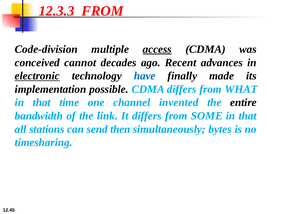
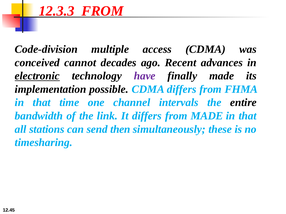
access underline: present -> none (157, 49)
have colour: blue -> purple (145, 76)
WHAT: WHAT -> FHMA (241, 89)
invented: invented -> intervals (179, 103)
from SOME: SOME -> MADE (207, 116)
bytes: bytes -> these (220, 129)
